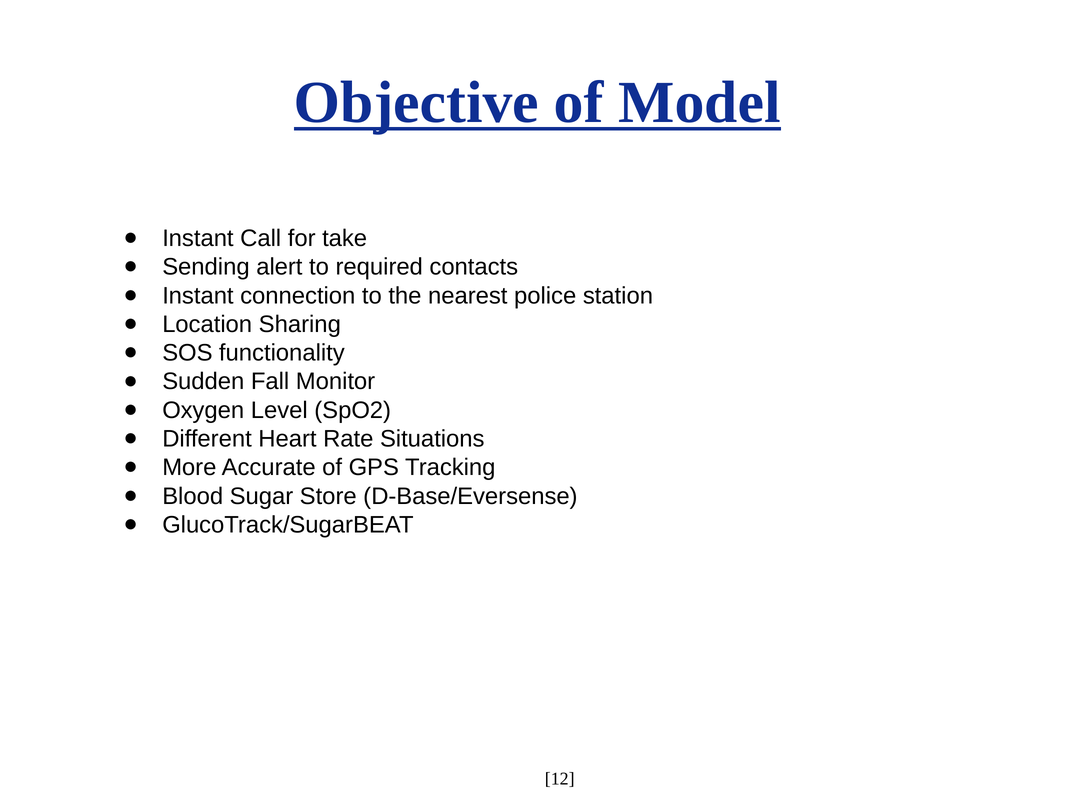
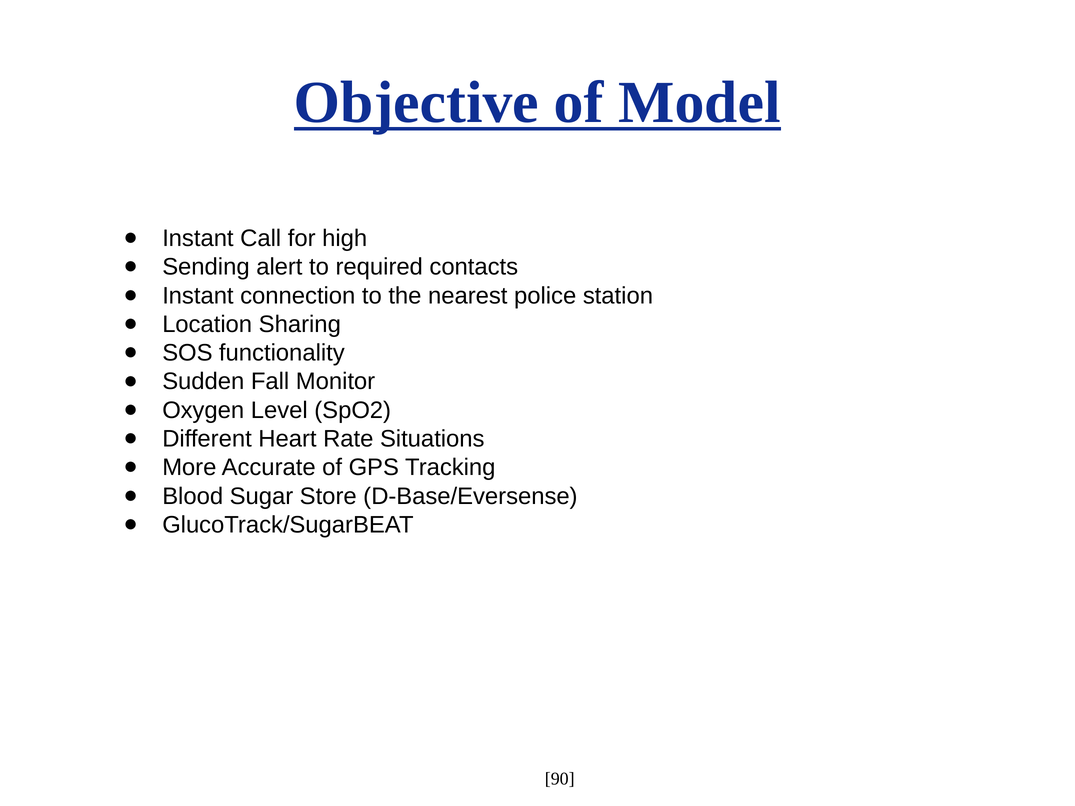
take: take -> high (345, 238)
12: 12 -> 90 (560, 779)
